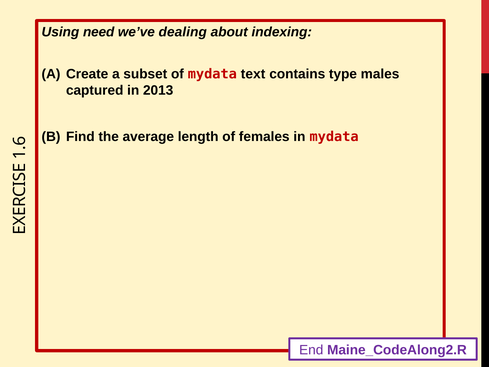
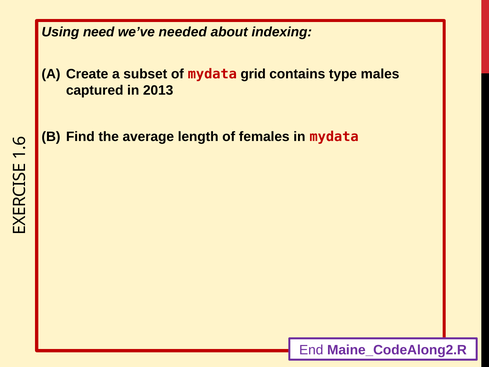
dealing: dealing -> needed (183, 32)
text: text -> grid (253, 74)
